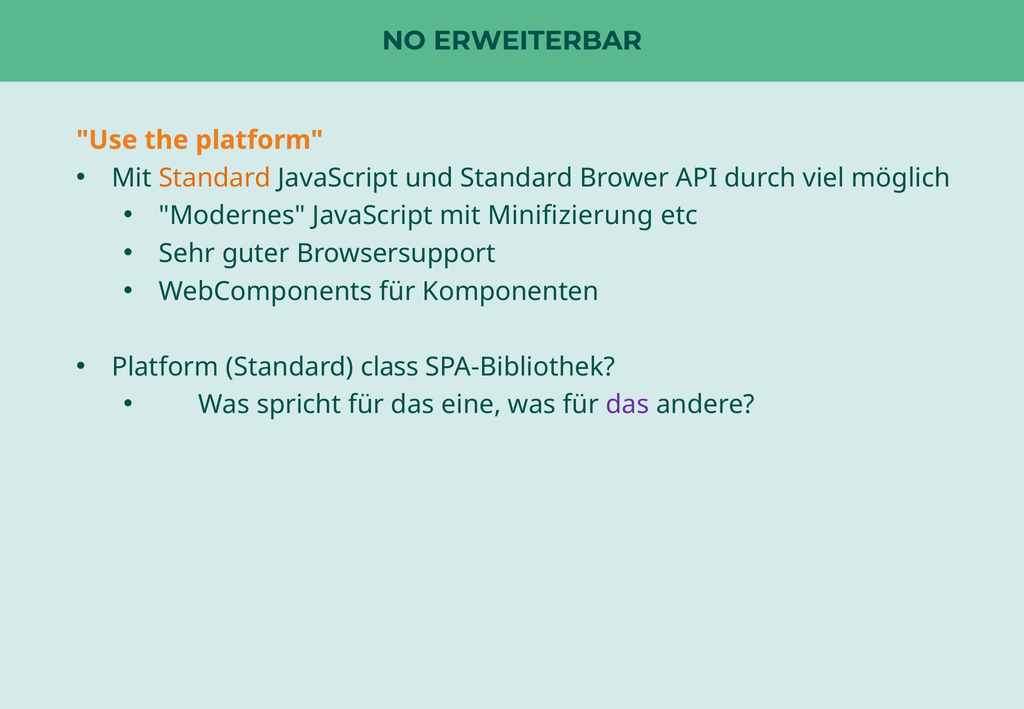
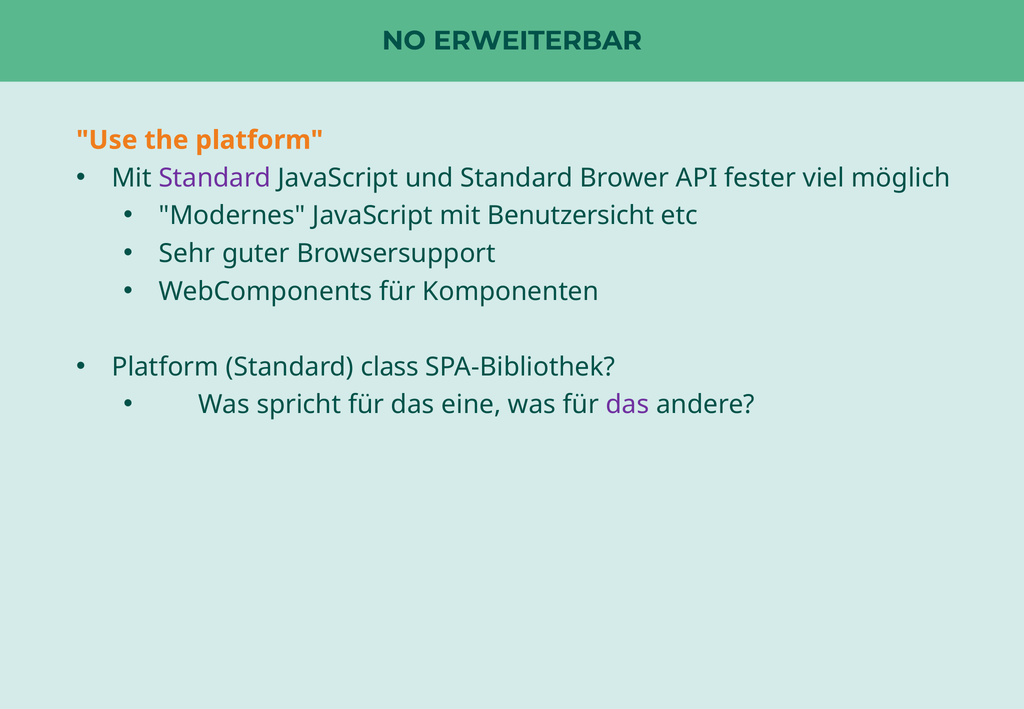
Standard colour: orange -> purple (215, 178)
durch: durch -> fester (760, 178)
Minifizierung: Minifizierung -> Benutzersicht (571, 216)
